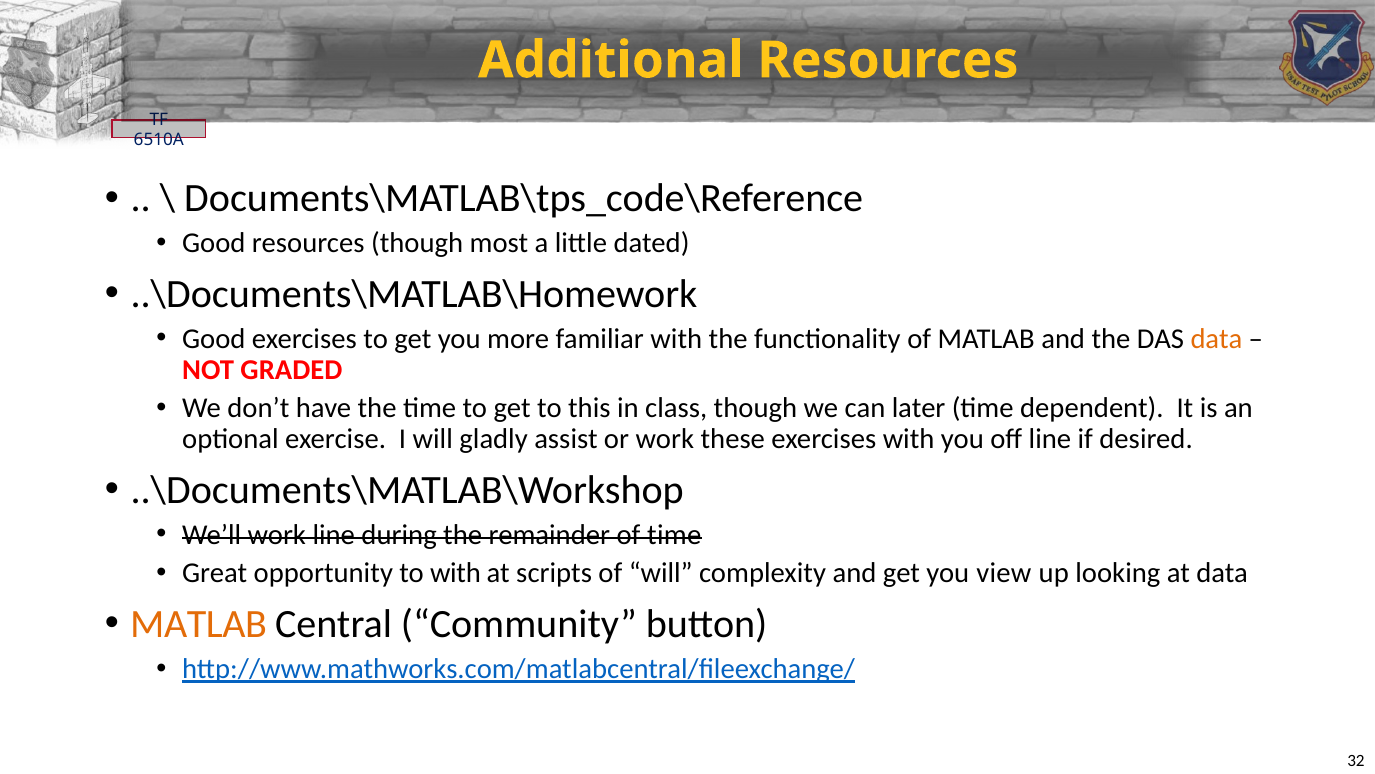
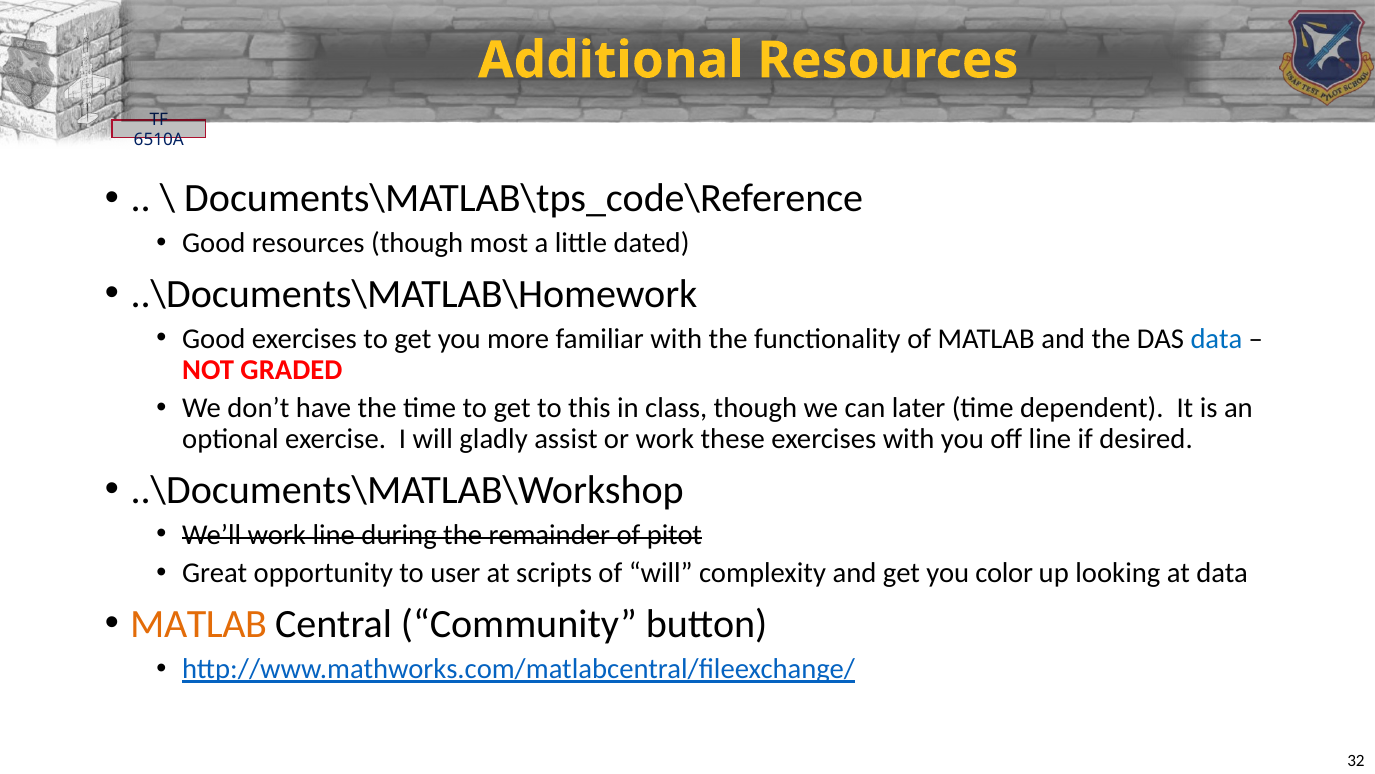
data colour: orange -> blue (1216, 338)
of time: time -> pitot (675, 534)
to with: with -> user (455, 572)
view: view -> color (1004, 572)
